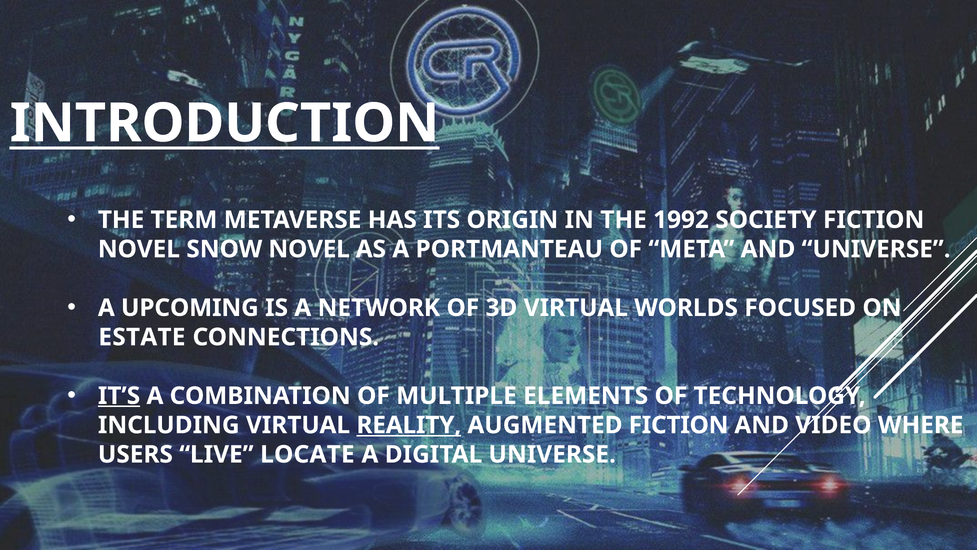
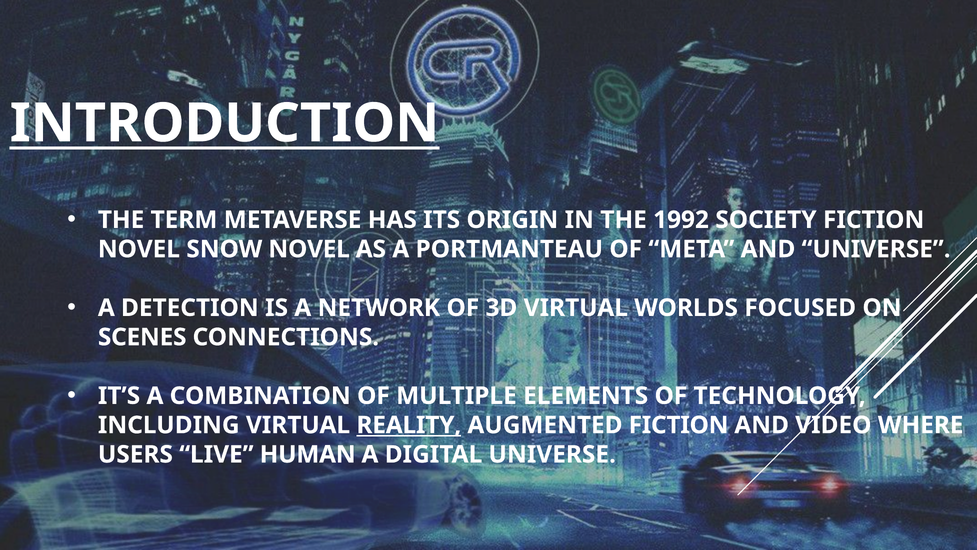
UPCOMING: UPCOMING -> DETECTION (190, 308)
ESTATE: ESTATE -> SCENES (142, 337)
IT’S underline: present -> none (119, 396)
LOCATE: LOCATE -> HUMAN (308, 454)
